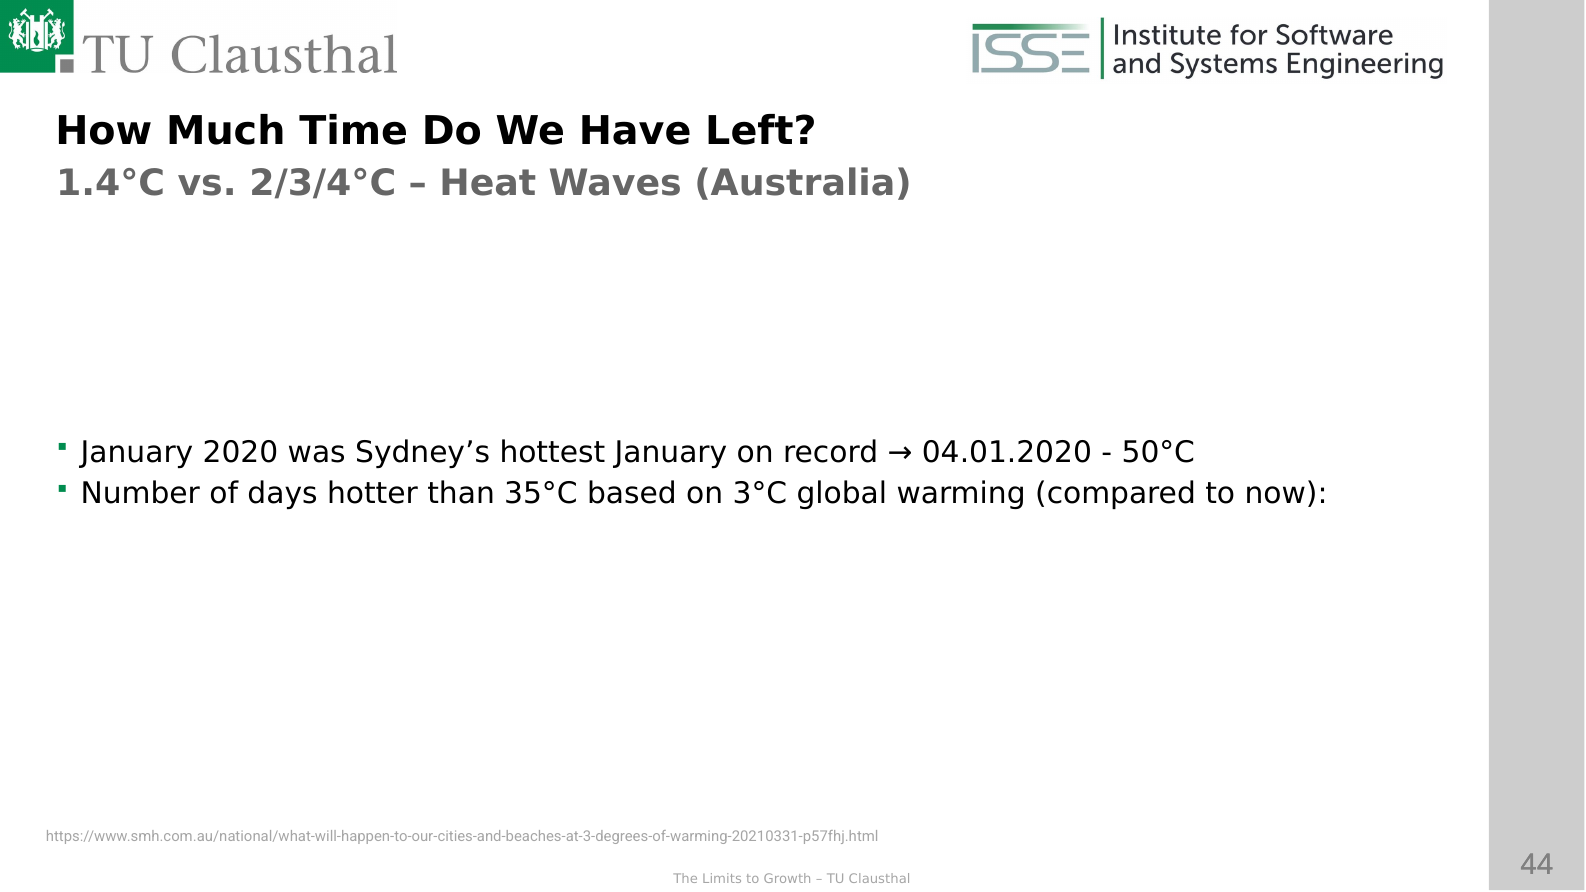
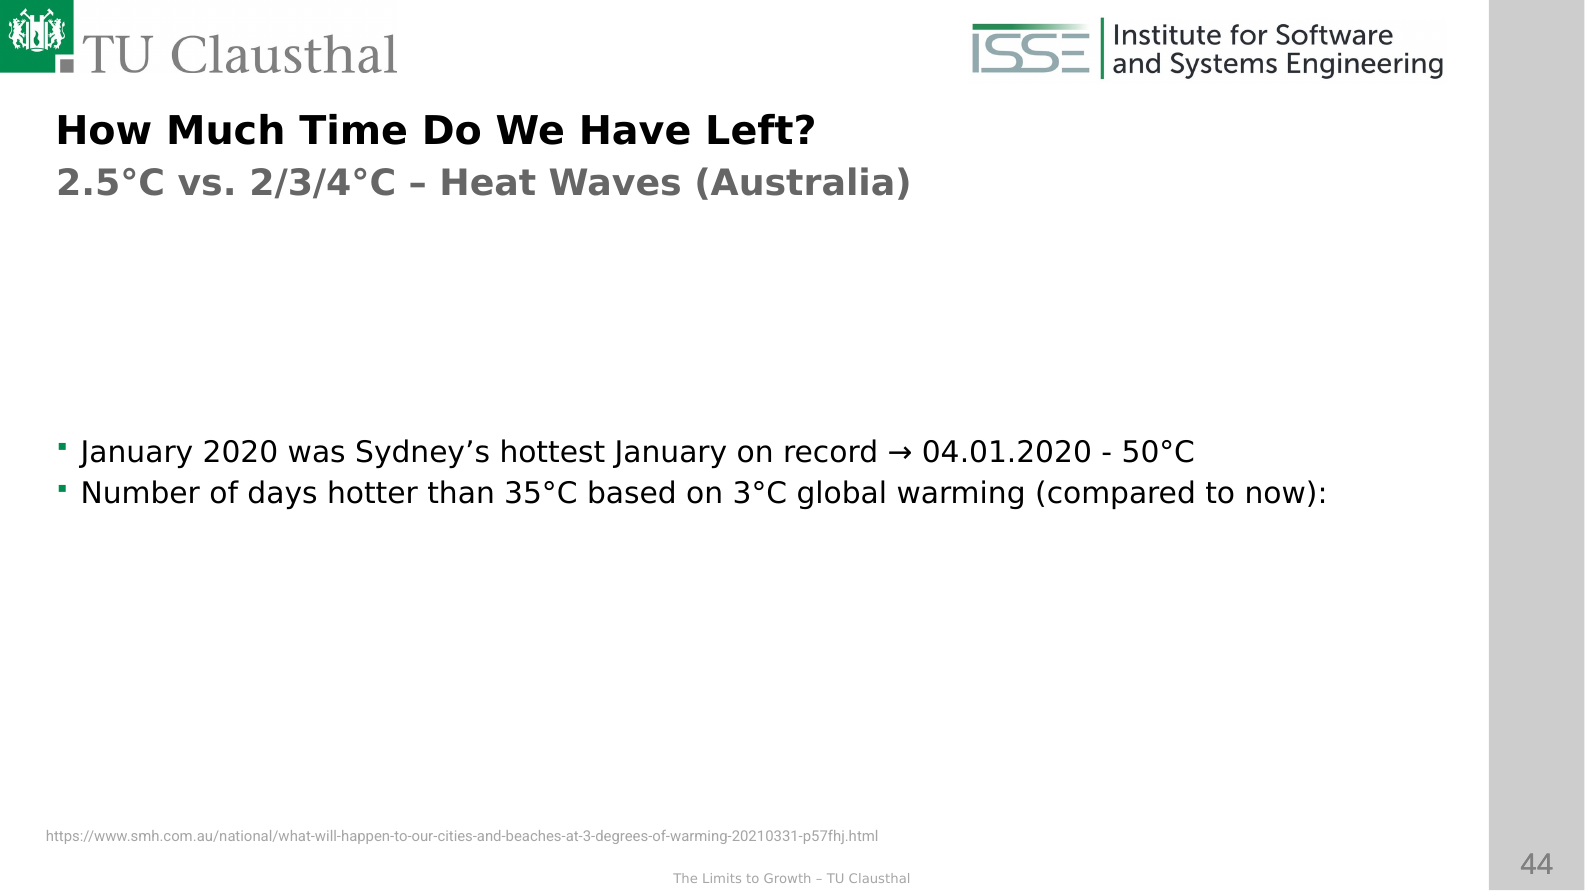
1.4°C: 1.4°C -> 2.5°C (111, 184)
